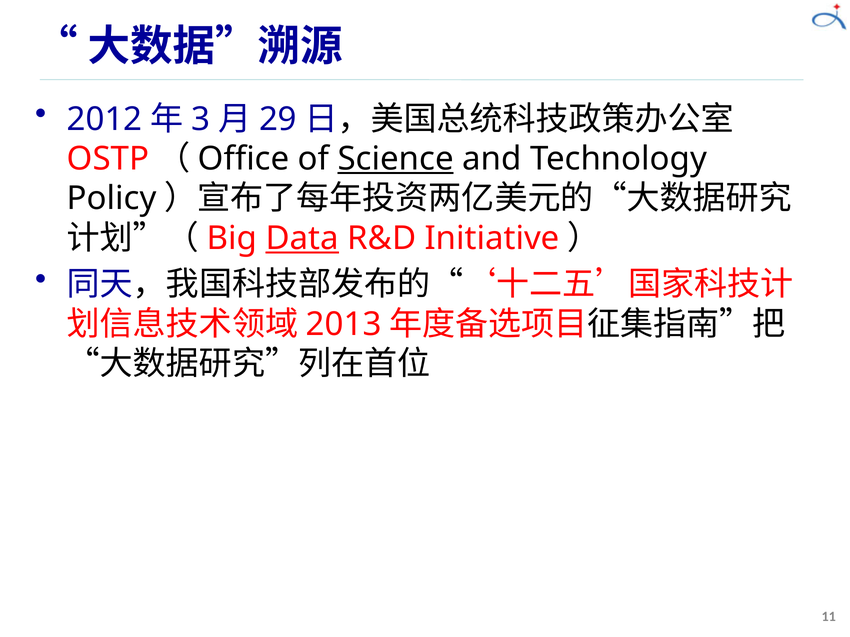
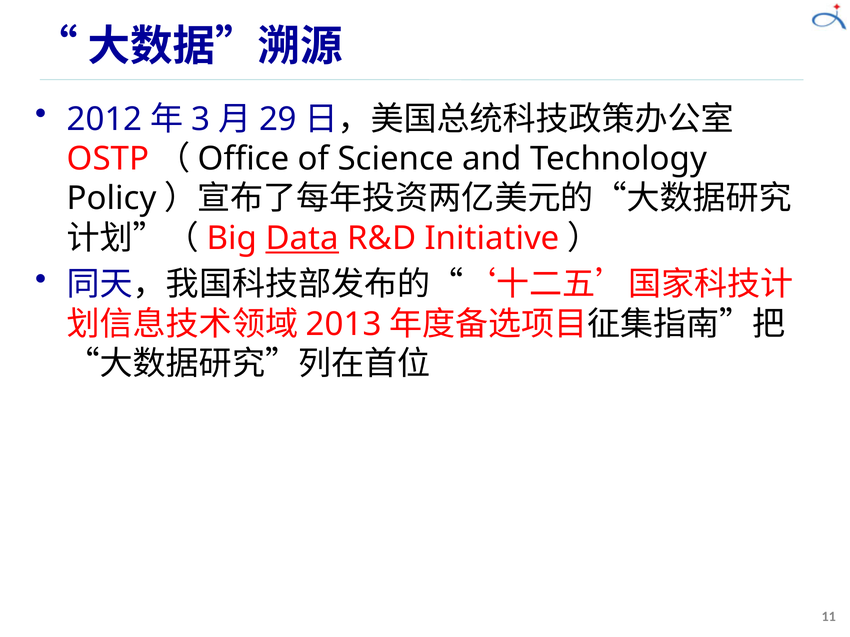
Science underline: present -> none (396, 159)
